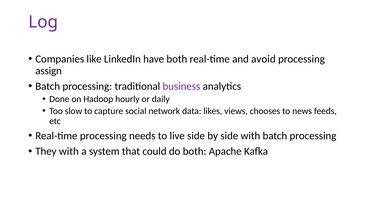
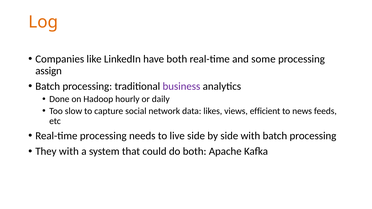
Log colour: purple -> orange (43, 22)
avoid: avoid -> some (263, 59)
chooses: chooses -> efficient (265, 111)
